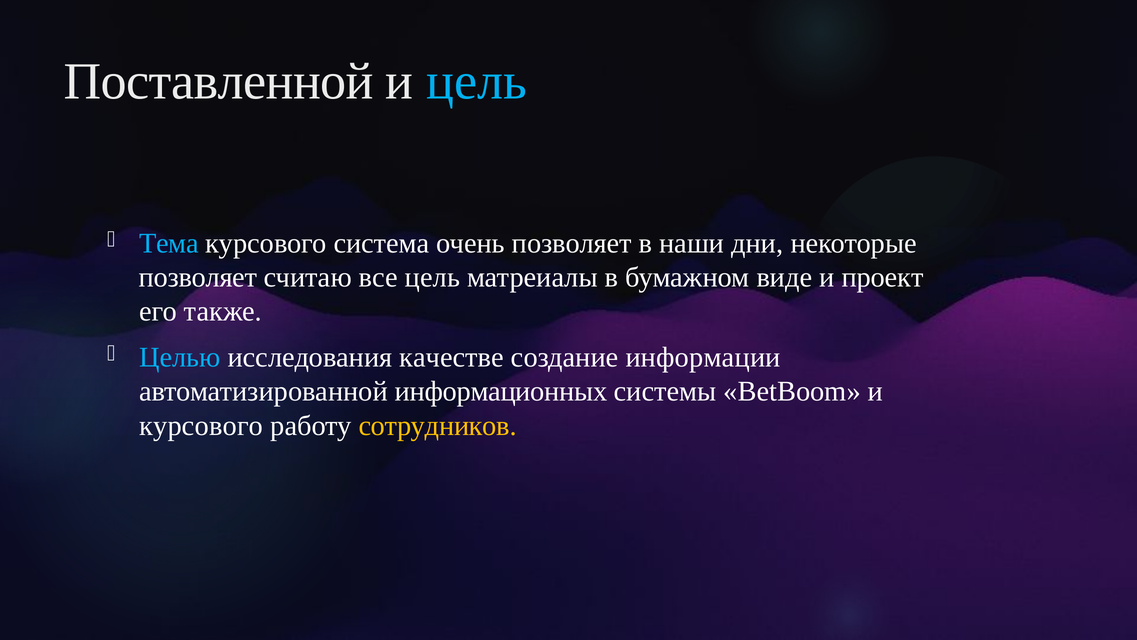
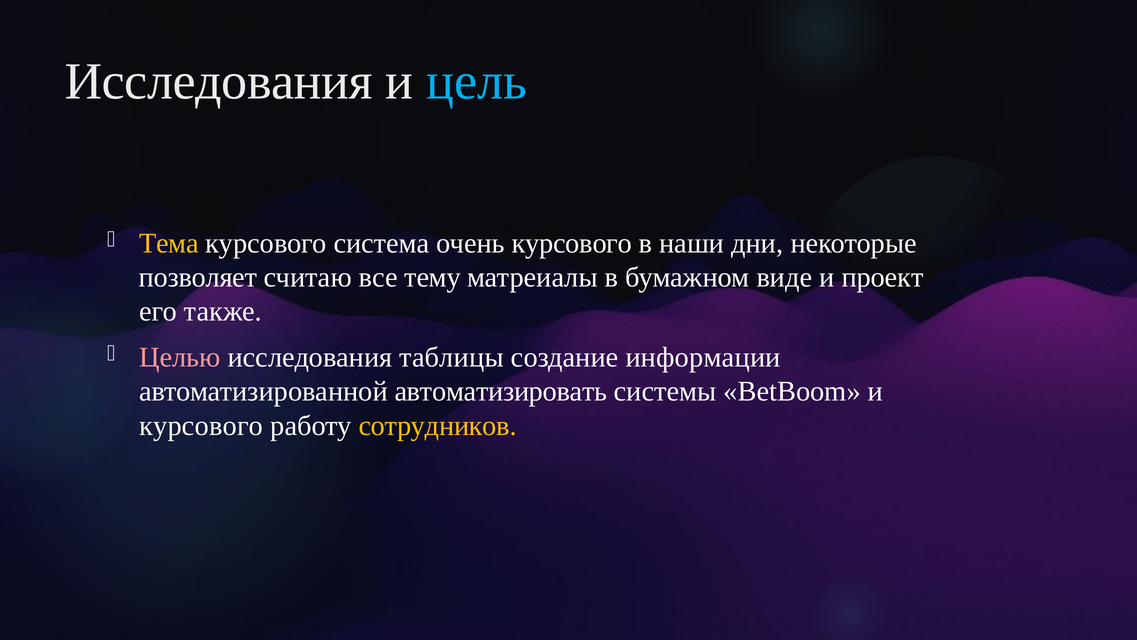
Поставленной: Поставленной -> Исследования (219, 81)
Тема colour: light blue -> yellow (169, 243)
очень позволяет: позволяет -> курсового (572, 243)
все цель: цель -> тему (433, 277)
Целью colour: light blue -> pink (180, 357)
качестве: качестве -> таблицы (452, 357)
информационных: информационных -> автоматизировать (501, 391)
